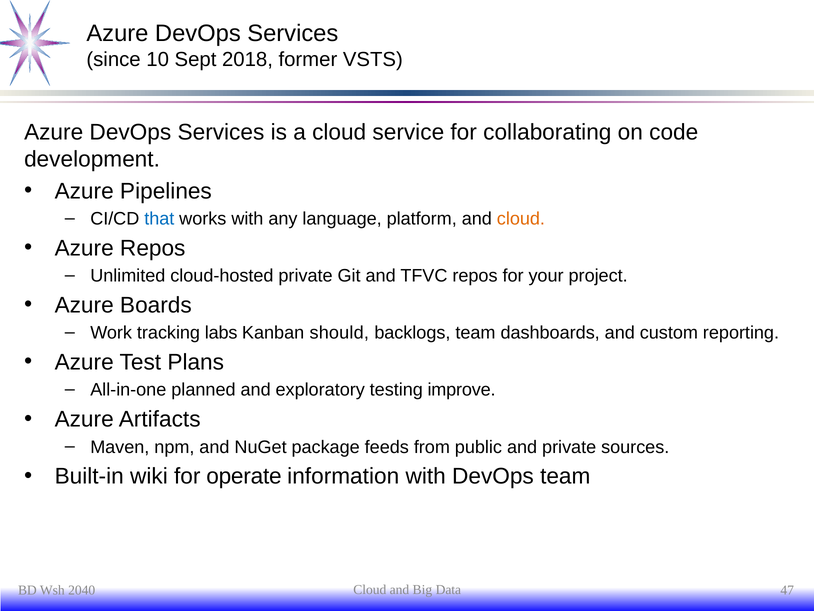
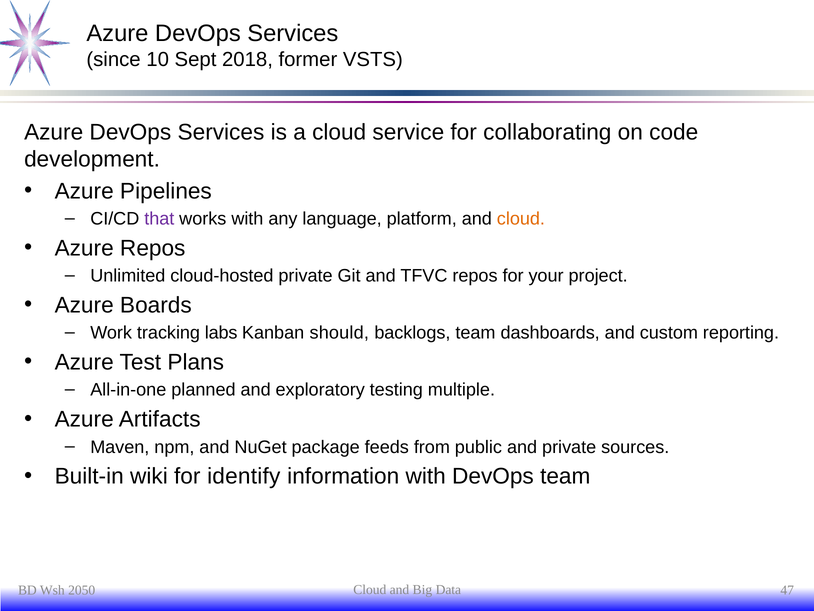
that colour: blue -> purple (159, 219)
improve: improve -> multiple (461, 390)
operate: operate -> identify (244, 476)
2040: 2040 -> 2050 (82, 590)
